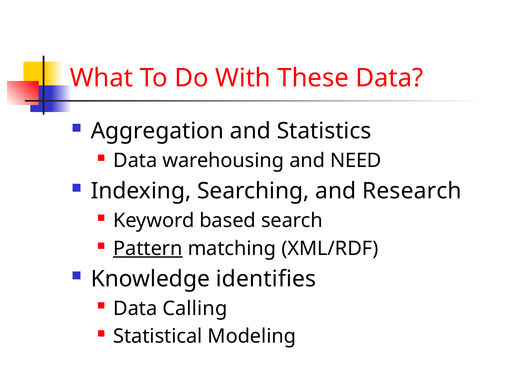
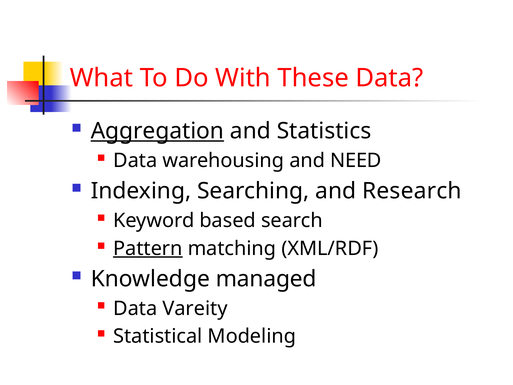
Aggregation underline: none -> present (157, 131)
identifies: identifies -> managed (266, 279)
Calling: Calling -> Vareity (195, 308)
